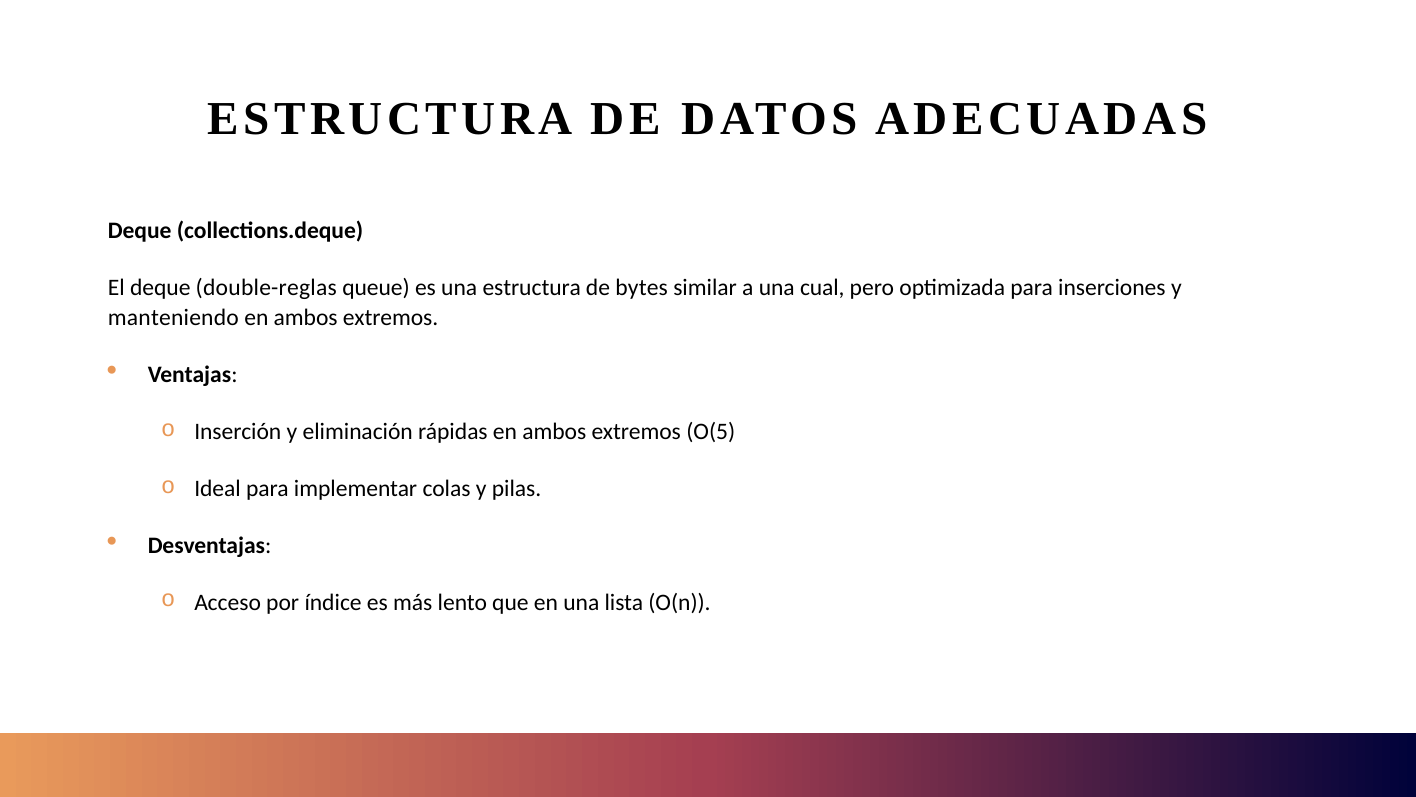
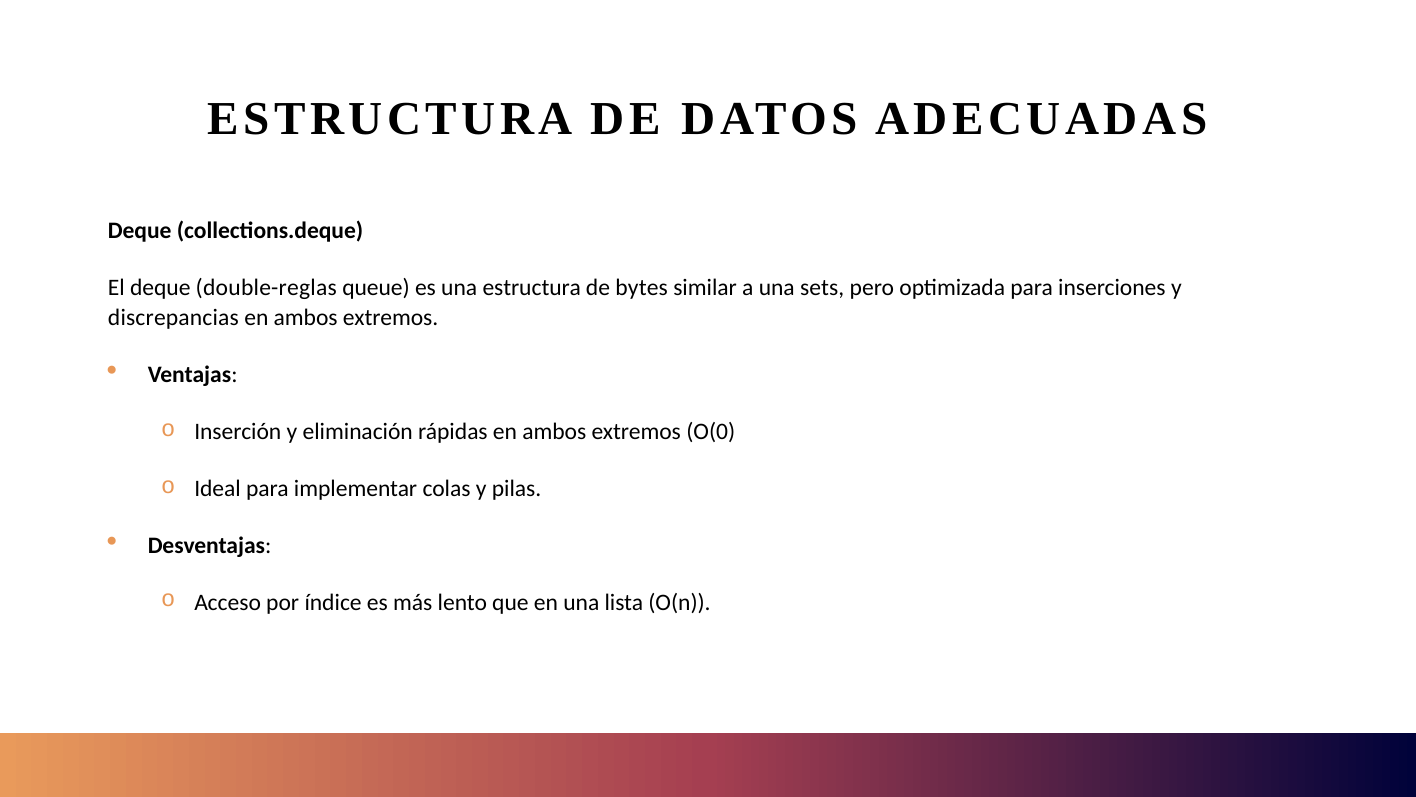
cual: cual -> sets (822, 288)
manteniendo: manteniendo -> discrepancias (173, 318)
O(5: O(5 -> O(0 (711, 432)
